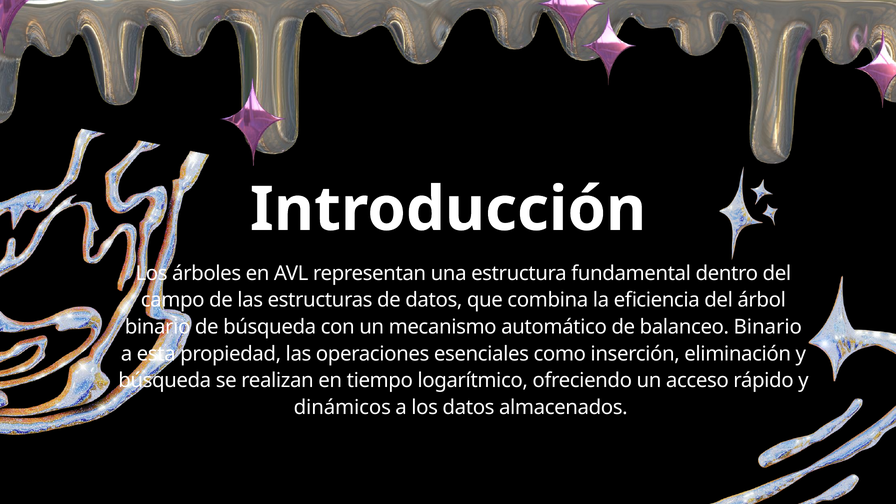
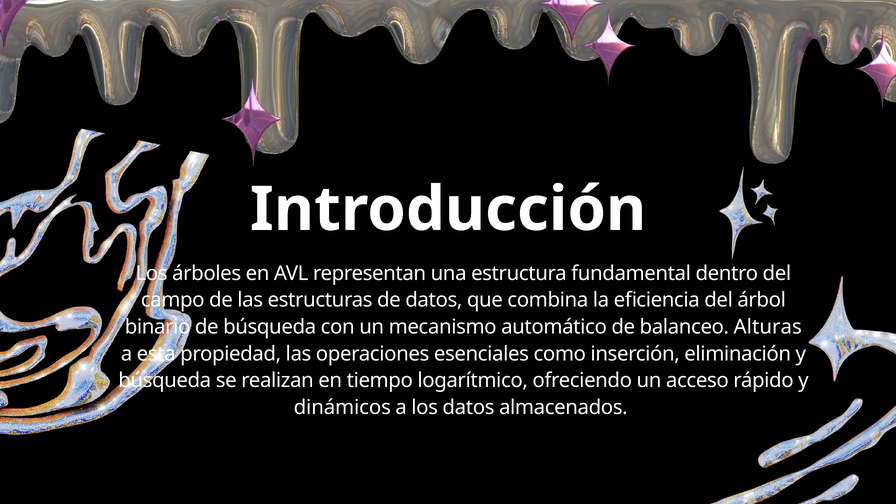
balanceo Binario: Binario -> Alturas (768, 327)
